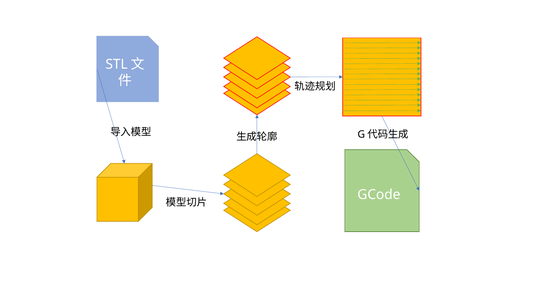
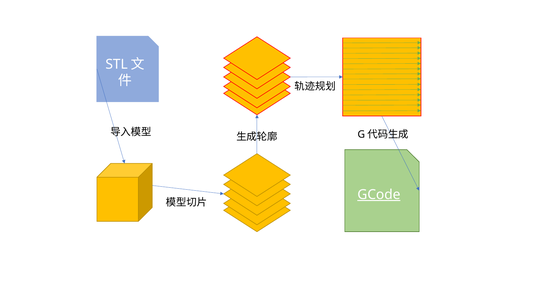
GCode underline: none -> present (379, 195)
